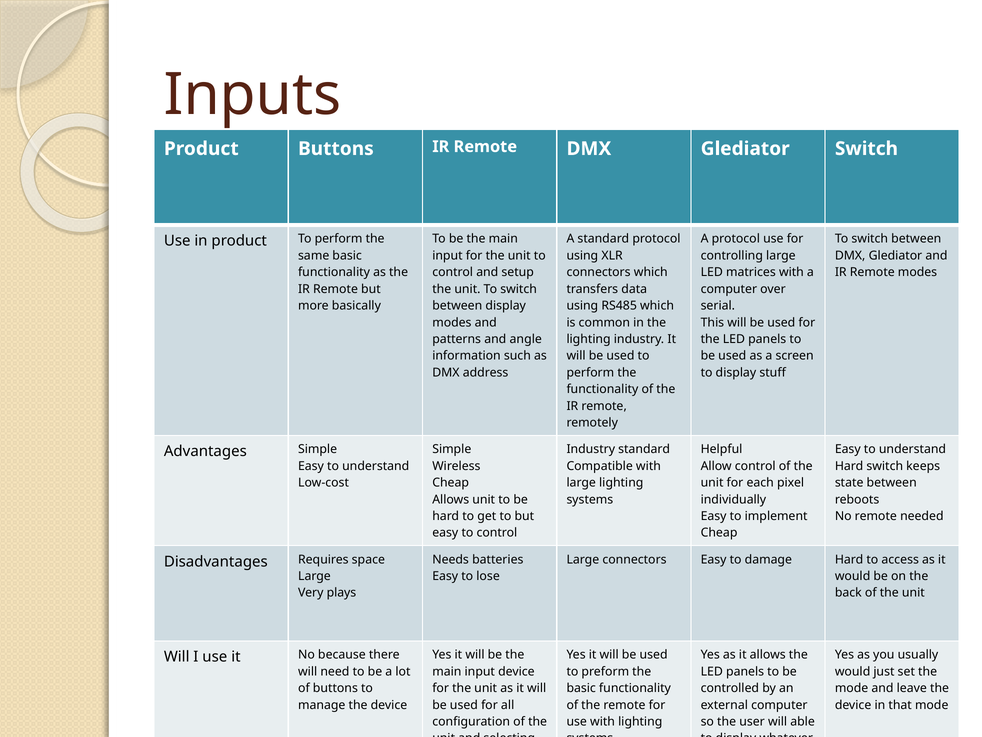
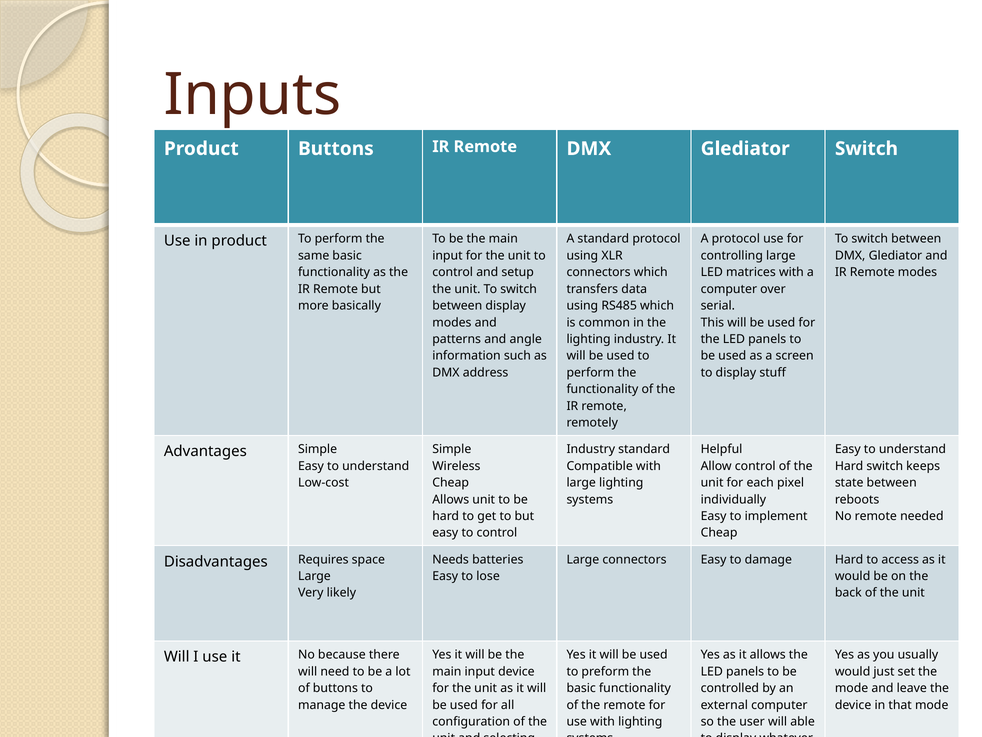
plays: plays -> likely (341, 593)
